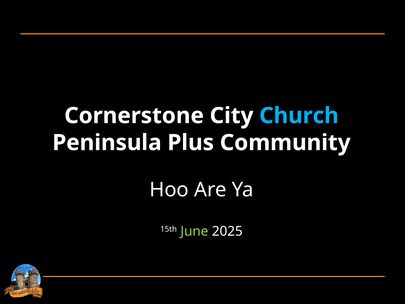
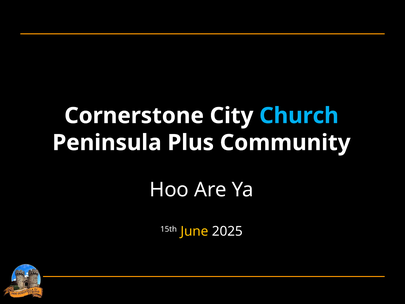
June colour: light green -> yellow (194, 231)
